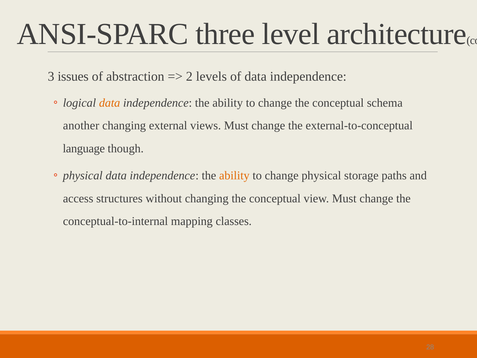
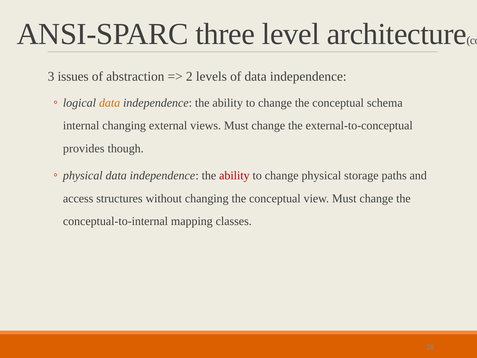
another: another -> internal (81, 126)
language: language -> provides (84, 149)
ability colour: orange -> red (234, 175)
